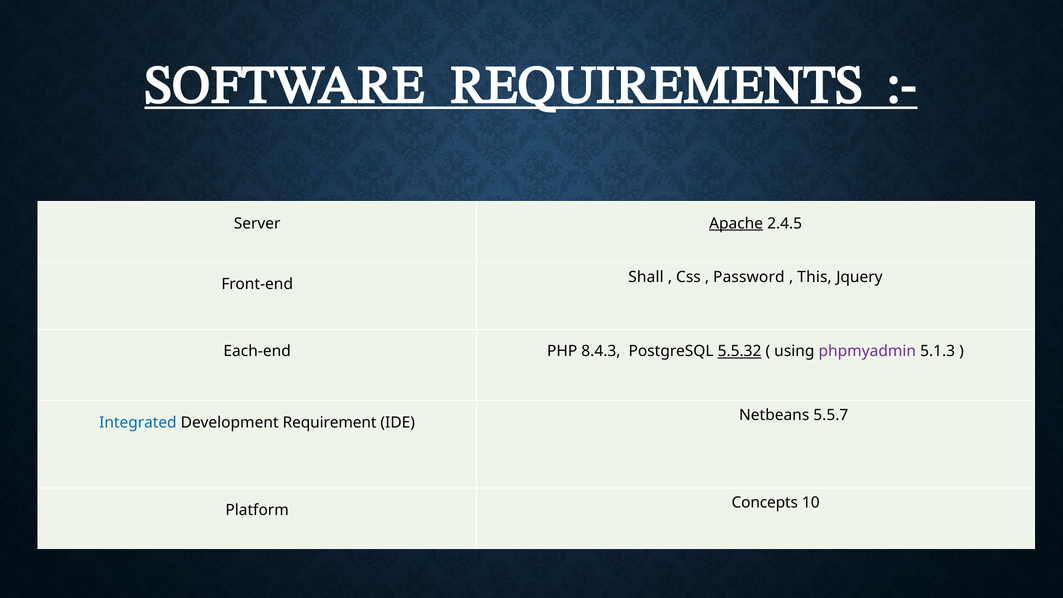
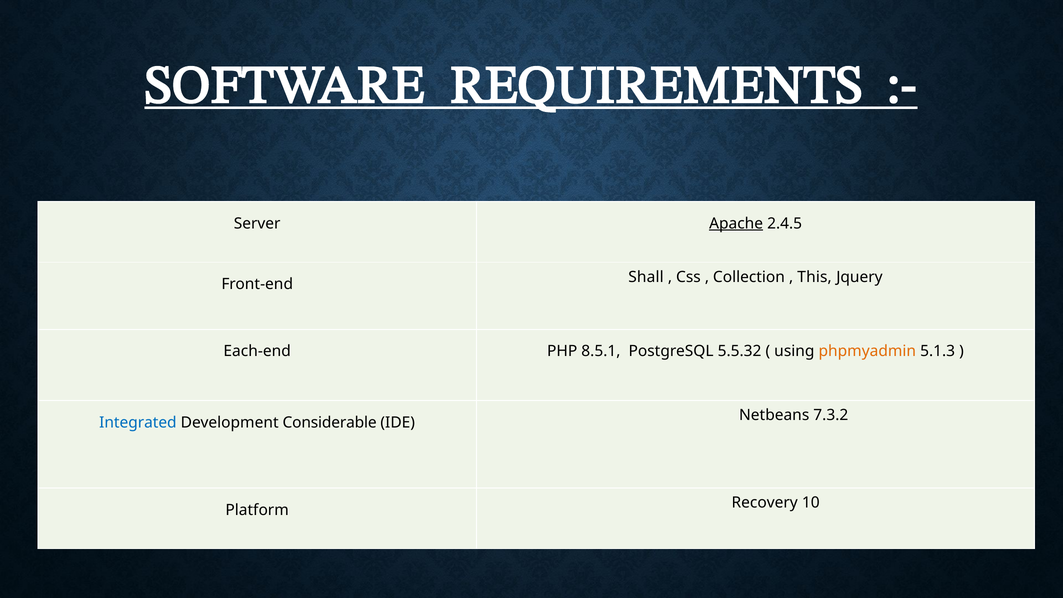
Password: Password -> Collection (749, 277)
8.4.3: 8.4.3 -> 8.5.1 (601, 351)
5.5.32 underline: present -> none (740, 351)
phpmyadmin colour: purple -> orange (867, 351)
Requirement: Requirement -> Considerable (330, 423)
5.5.7: 5.5.7 -> 7.3.2 (831, 415)
Concepts: Concepts -> Recovery (765, 503)
